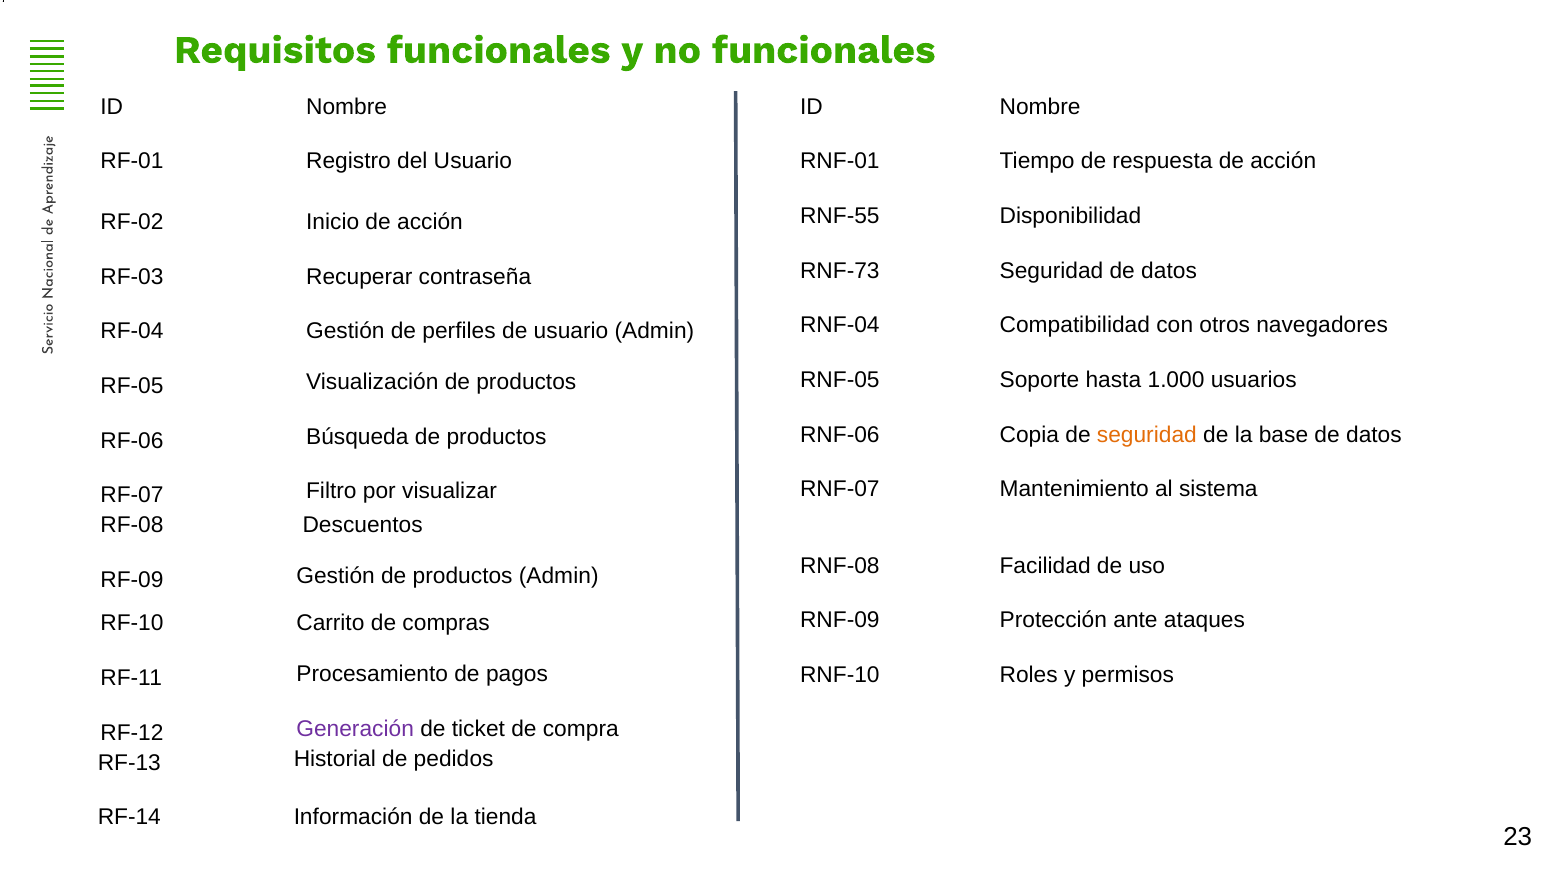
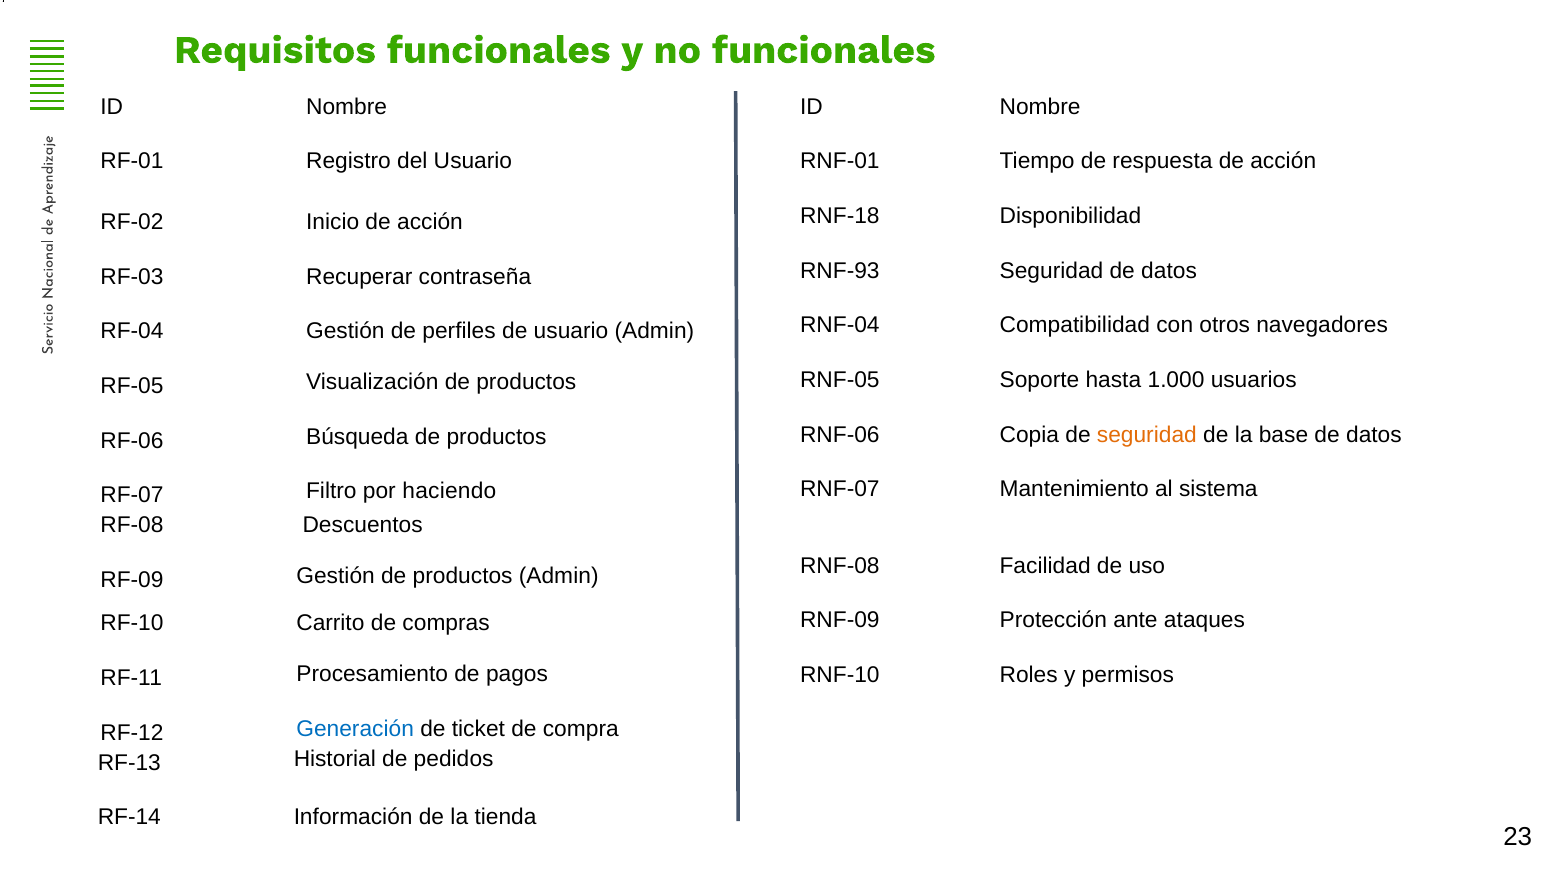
RNF-55: RNF-55 -> RNF-18 (840, 216)
RNF-73: RNF-73 -> RNF-93 (840, 271)
visualizar: visualizar -> haciendo (449, 492)
Generación colour: purple -> blue (355, 729)
